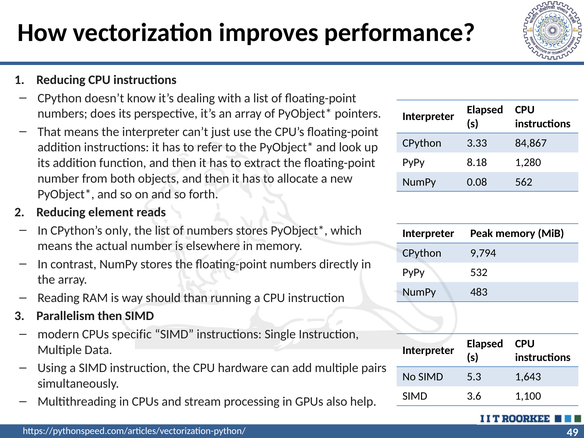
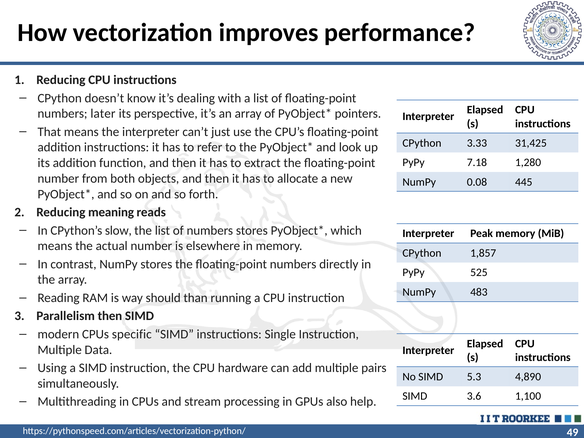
does: does -> later (103, 114)
84,867: 84,867 -> 31,425 (531, 143)
8.18: 8.18 -> 7.18 (477, 162)
562: 562 -> 445 (524, 182)
element: element -> meaning (111, 212)
only: only -> slow (118, 230)
9,794: 9,794 -> 1,857 (483, 253)
532: 532 -> 525 (479, 273)
1,643: 1,643 -> 4,890 (528, 377)
